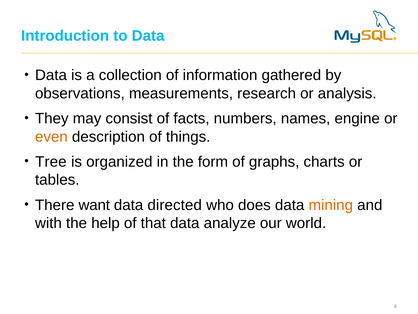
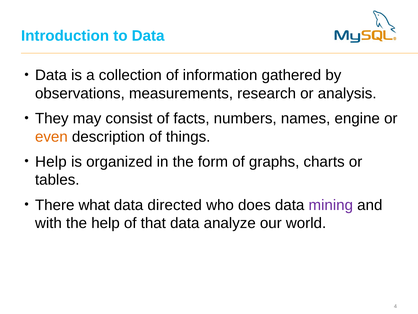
Tree: Tree -> Help (51, 162)
want: want -> what (94, 205)
mining colour: orange -> purple (331, 205)
